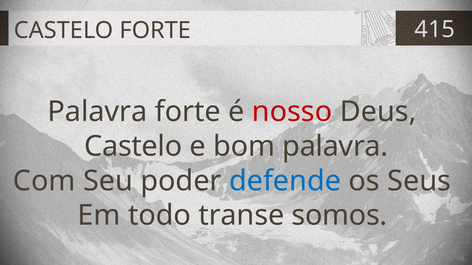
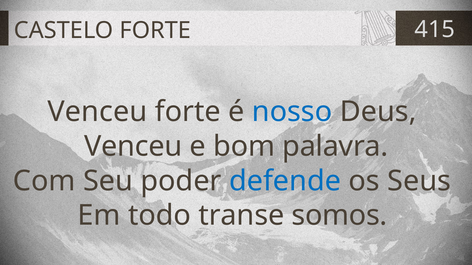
Palavra: Palavra -> Venceu (97, 112)
nosso colour: red -> blue (292, 112)
Castelo: Castelo -> Venceu (133, 147)
